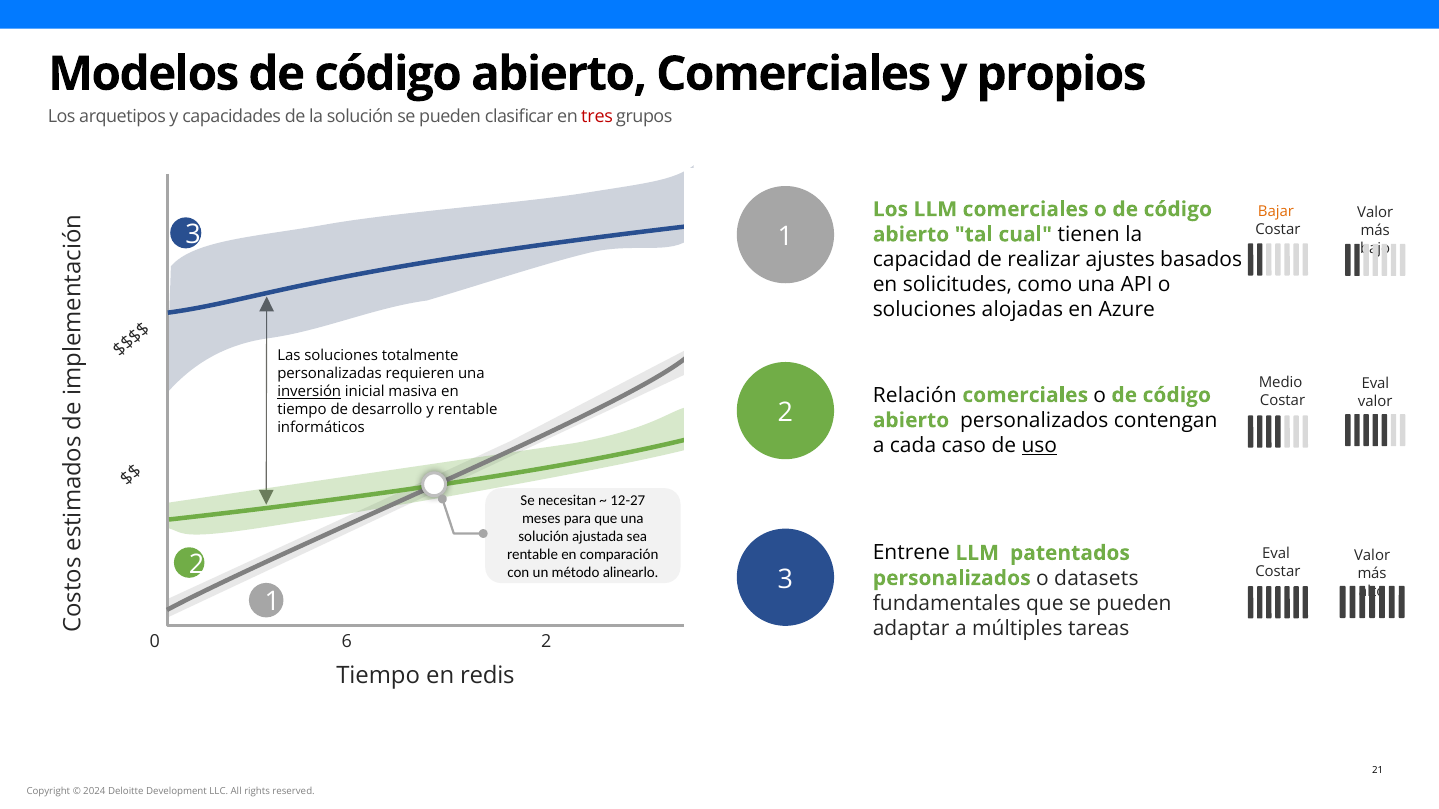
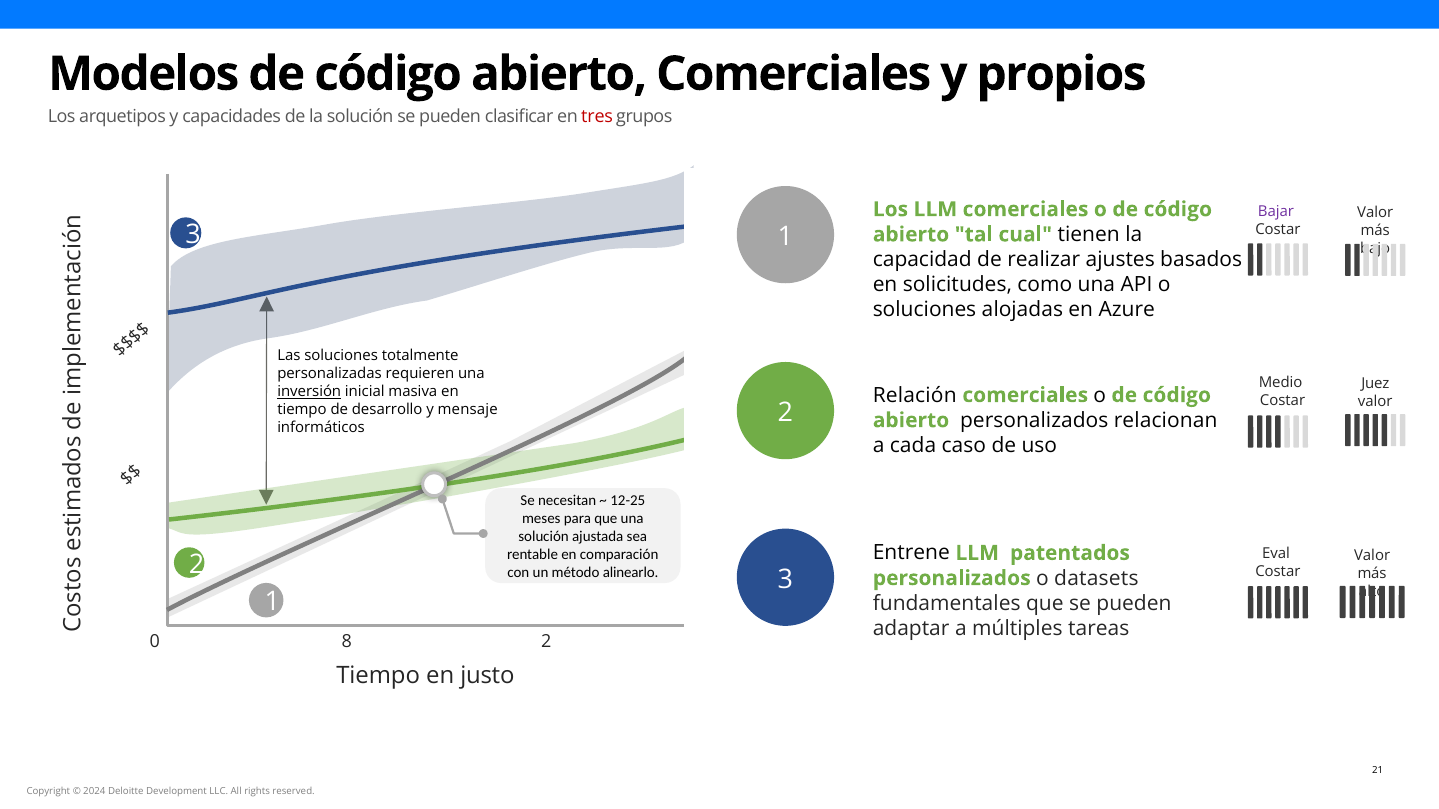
Bajar colour: orange -> purple (1276, 212)
Eval: Eval -> Juez (1375, 384)
y rentable: rentable -> mensaje (468, 410)
contengan: contengan -> relacionan (1166, 421)
uso underline: present -> none (1039, 446)
12-27: 12-27 -> 12-25 (628, 501)
6: 6 -> 8 (347, 642)
redis: redis -> justo (487, 676)
